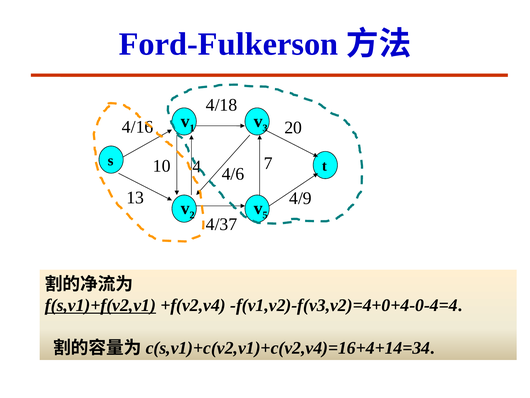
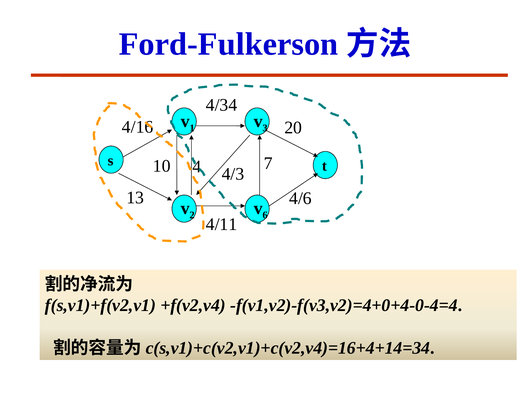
4/18: 4/18 -> 4/34 (222, 105)
4/6: 4/6 -> 4/3 (233, 174)
4/9: 4/9 -> 4/6 (301, 198)
5: 5 -> 6 (265, 215)
4/37: 4/37 -> 4/11 (222, 224)
f(s,v1)+f(v2,v1 underline: present -> none (100, 305)
